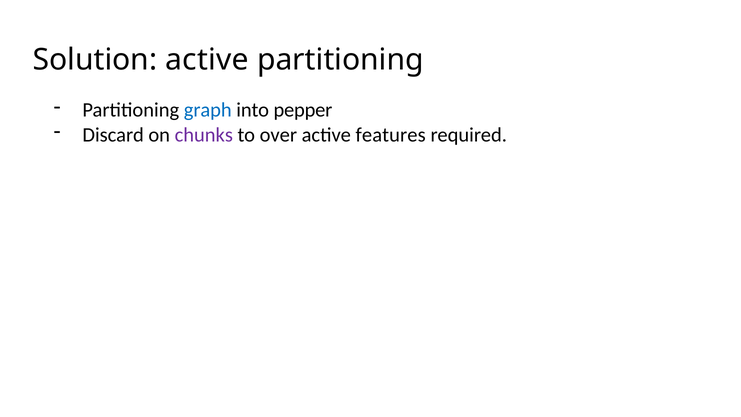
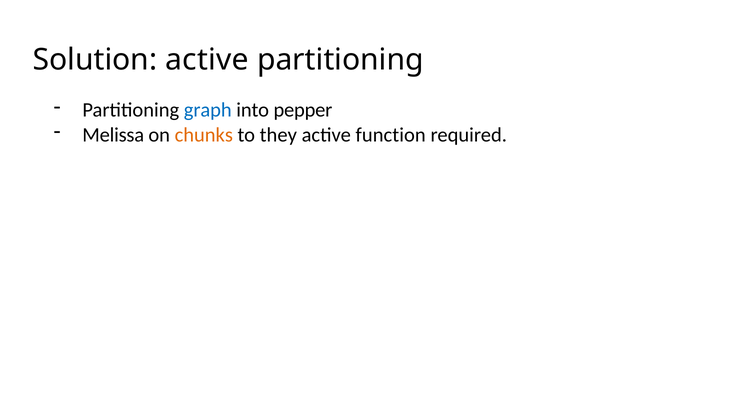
Discard: Discard -> Melissa (113, 135)
chunks colour: purple -> orange (204, 135)
over: over -> they (278, 135)
features: features -> function (391, 135)
